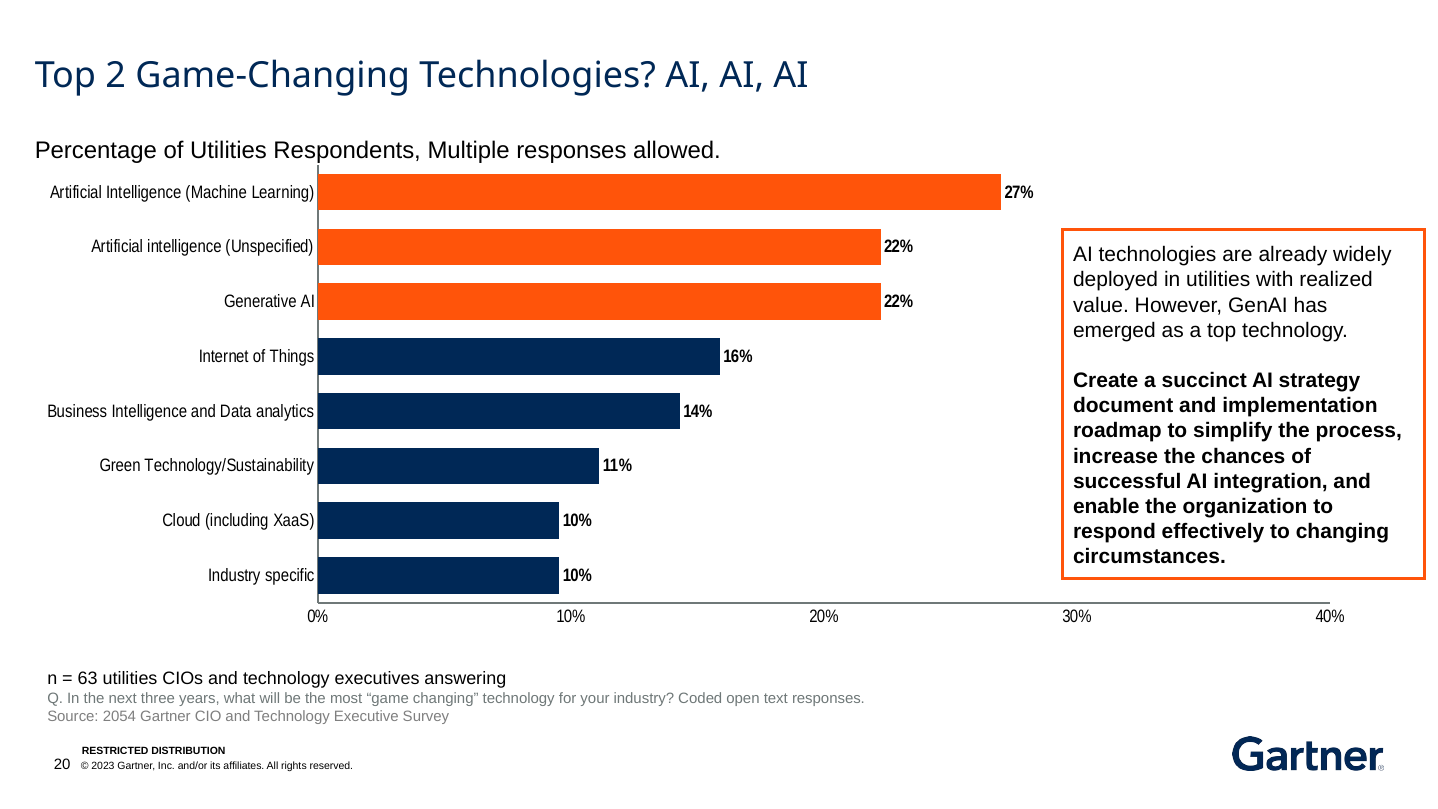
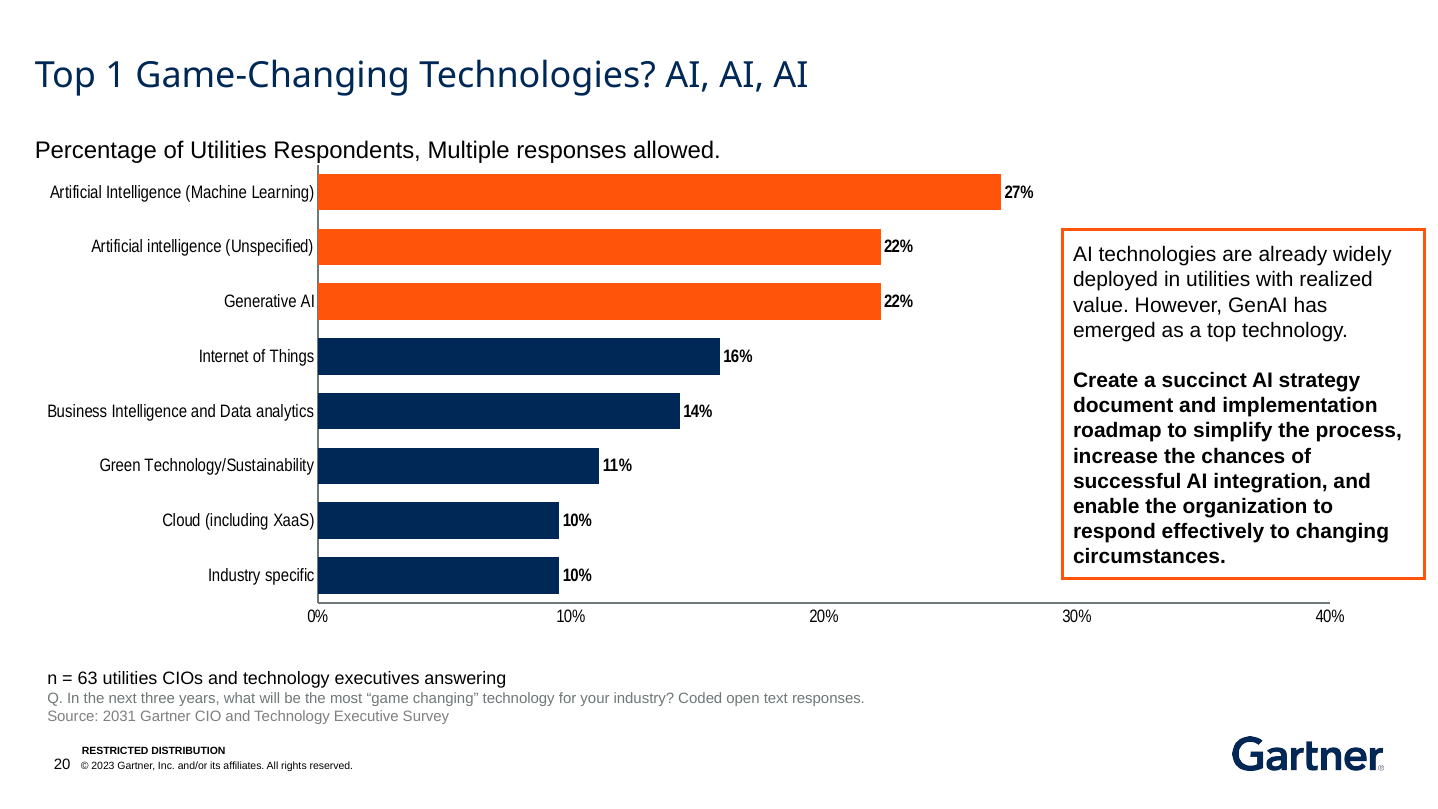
2: 2 -> 1 (116, 76)
2054: 2054 -> 2031 (119, 716)
